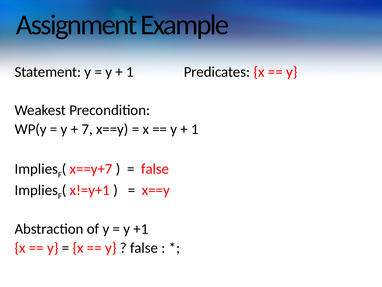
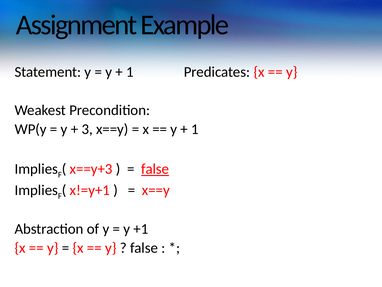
7: 7 -> 3 (87, 129)
x==y+7: x==y+7 -> x==y+3 (91, 169)
false underline: none -> present (155, 169)
